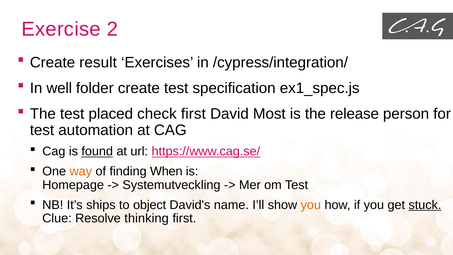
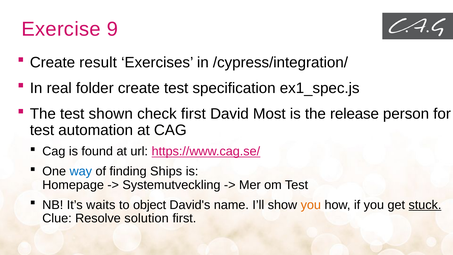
2: 2 -> 9 (113, 29)
well: well -> real (59, 88)
placed: placed -> shown (111, 114)
found underline: present -> none (97, 151)
way colour: orange -> blue (81, 171)
When: When -> Ships (166, 171)
ships: ships -> waits (101, 205)
thinking: thinking -> solution (147, 218)
